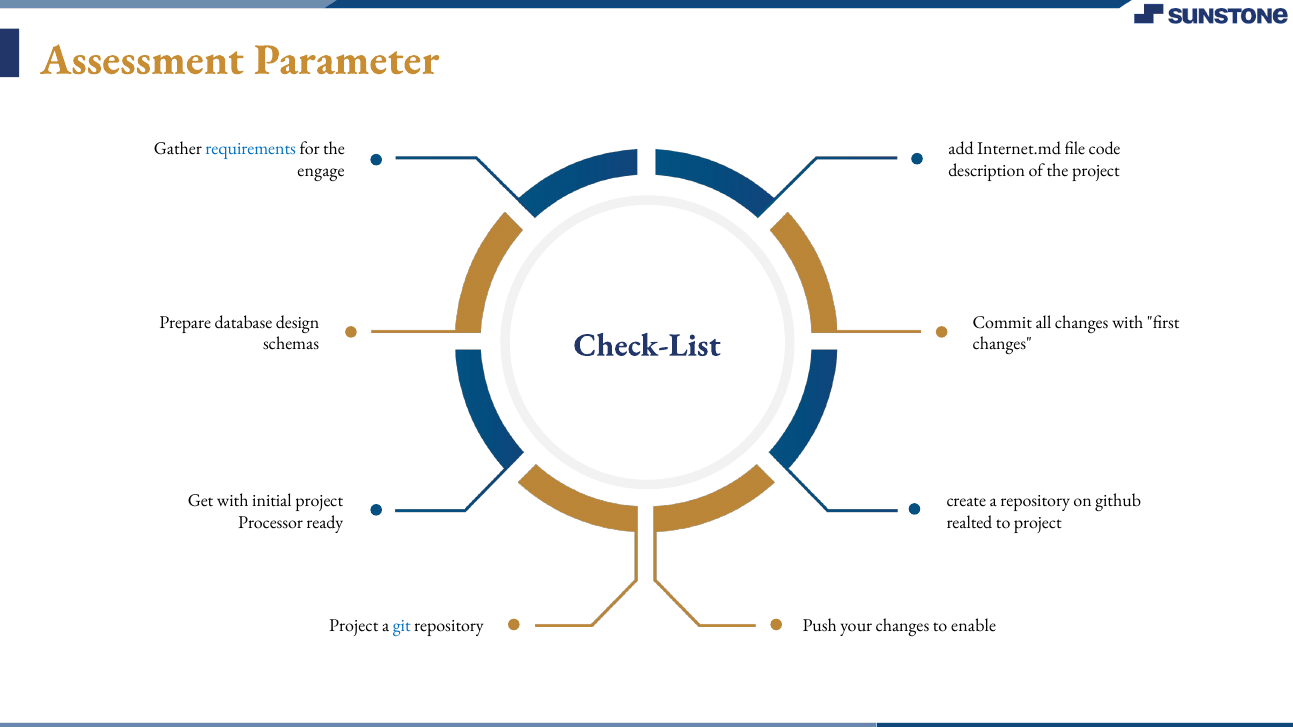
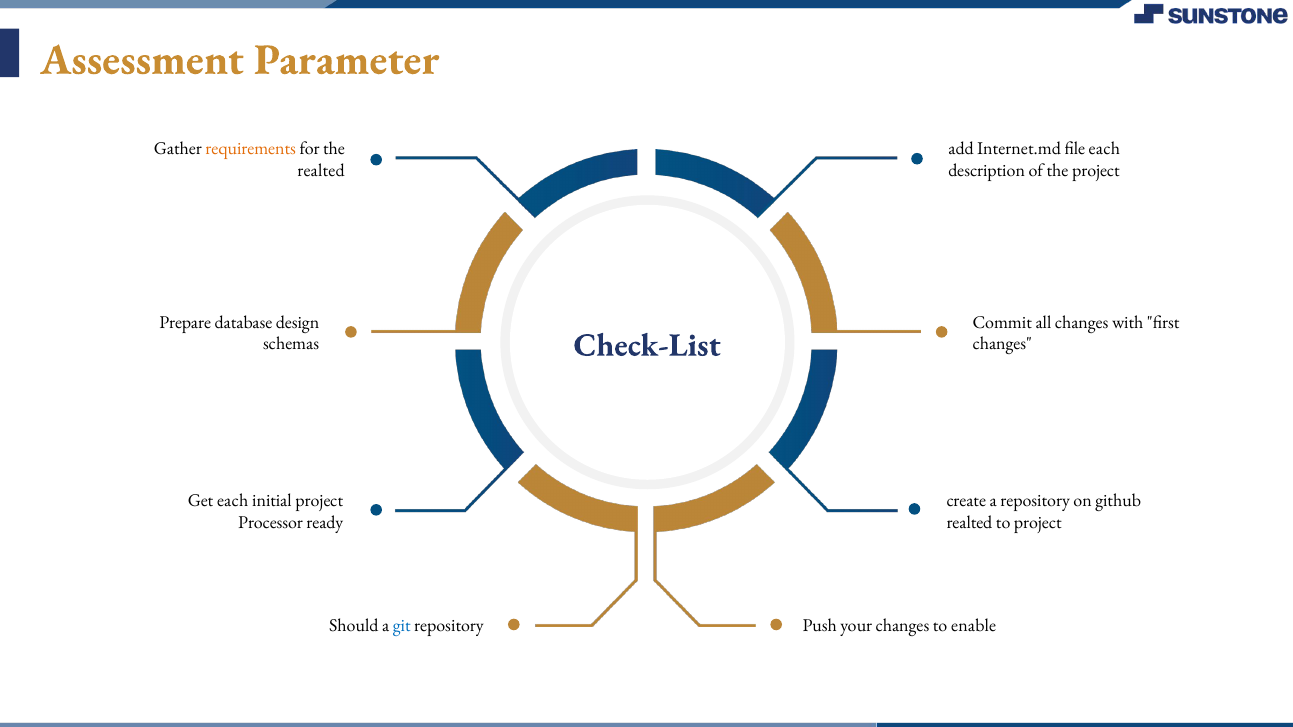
requirements colour: blue -> orange (251, 149)
file code: code -> each (1104, 149)
engage: engage -> realted (321, 171)
Get with: with -> each (233, 501)
Project: Project -> Should (354, 626)
